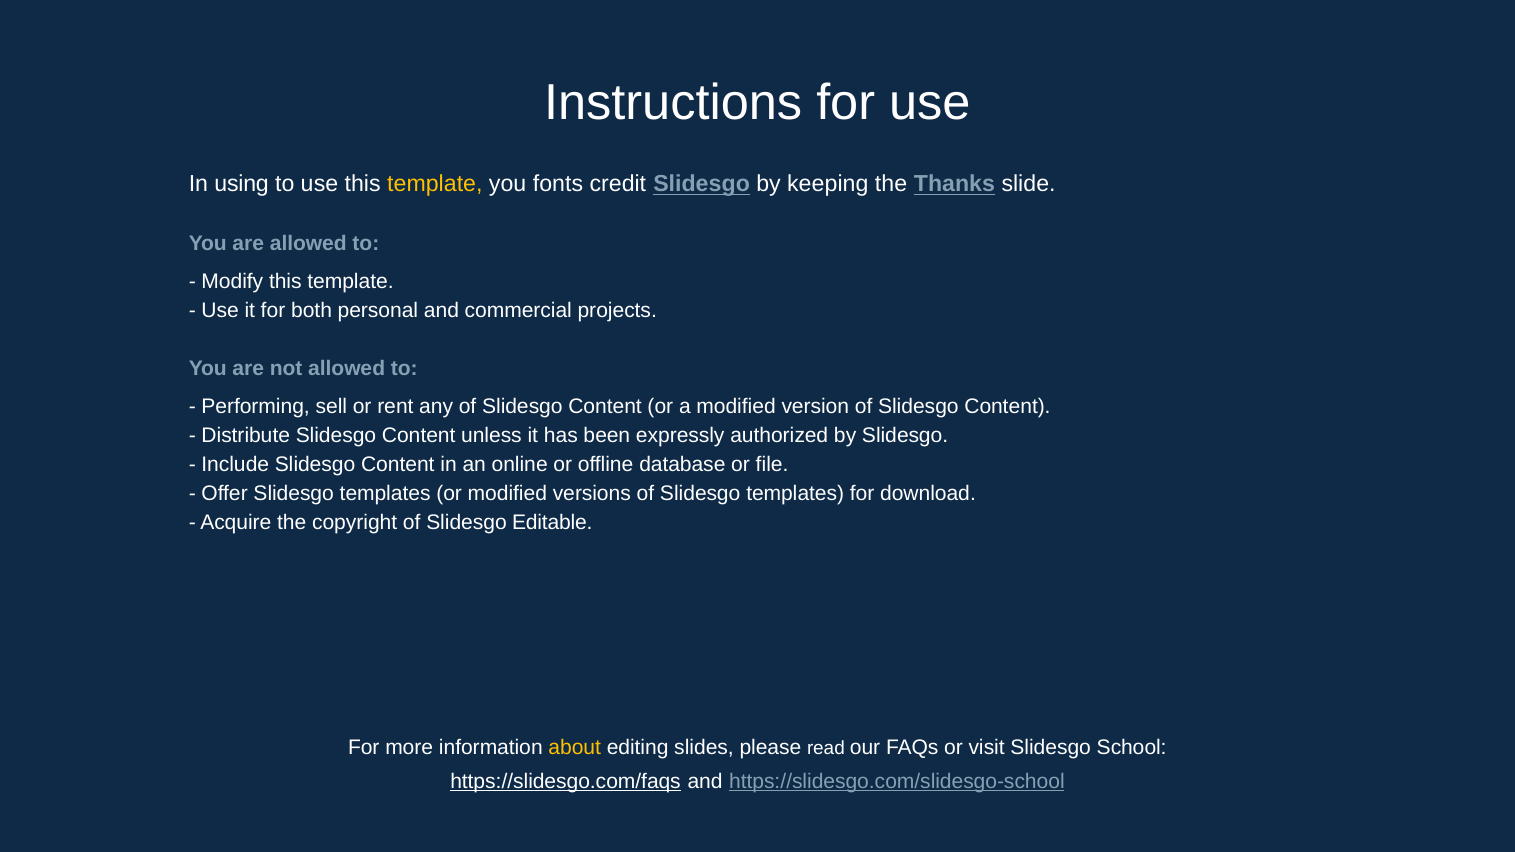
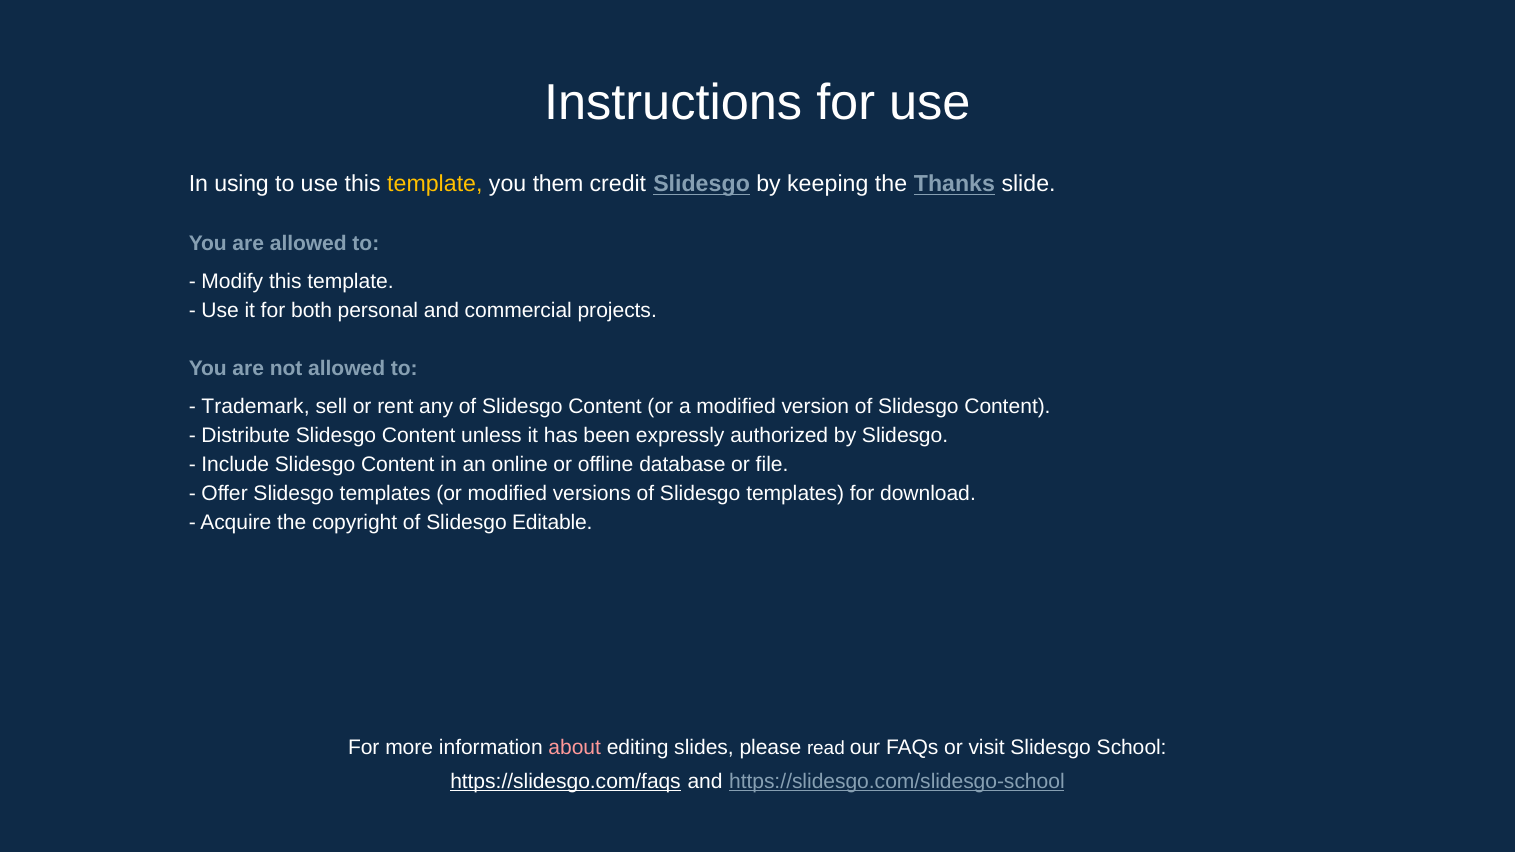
fonts: fonts -> them (558, 184)
Performing: Performing -> Trademark (256, 406)
about colour: yellow -> pink (575, 748)
